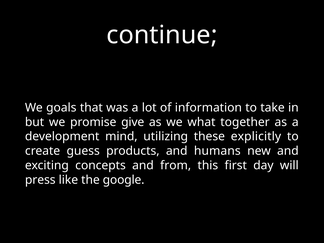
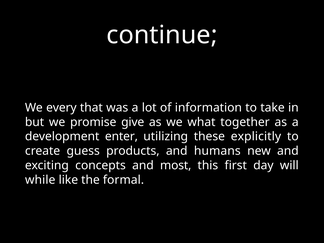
goals: goals -> every (61, 108)
mind: mind -> enter (121, 136)
from: from -> most (176, 165)
press: press -> while (40, 180)
google: google -> formal (123, 180)
